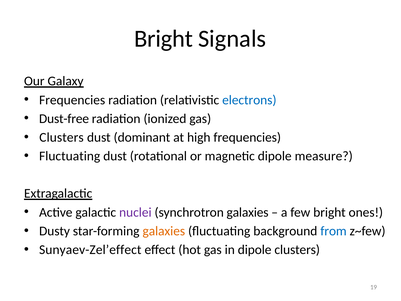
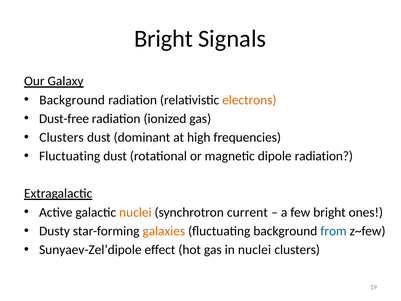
Frequencies: Frequencies -> Background (72, 100)
electrons colour: blue -> orange (249, 100)
dipole measure: measure -> radiation (324, 156)
nuclei colour: purple -> orange (135, 212)
synchrotron galaxies: galaxies -> current (247, 212)
Sunyaev-Zel’effect: Sunyaev-Zel’effect -> Sunyaev-Zel’dipole (90, 250)
in dipole: dipole -> nuclei (255, 250)
